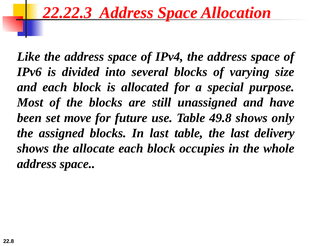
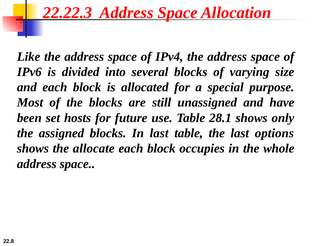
move: move -> hosts (78, 118)
49.8: 49.8 -> 28.1 (220, 118)
delivery: delivery -> options (274, 133)
